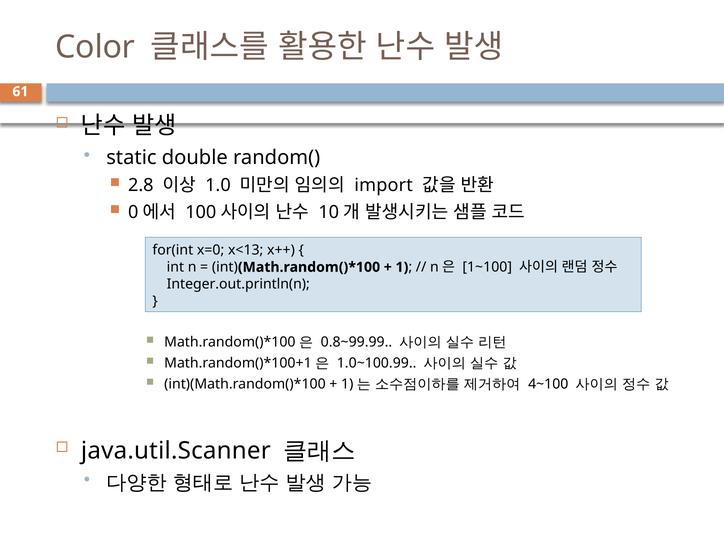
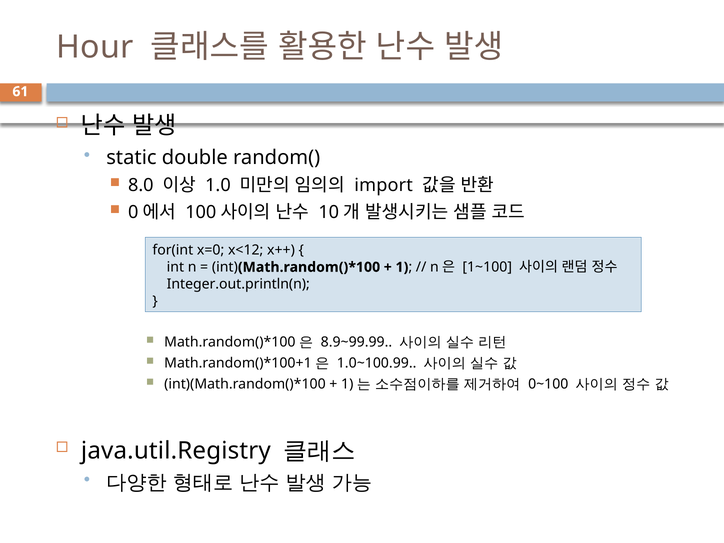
Color: Color -> Hour (95, 47)
2.8: 2.8 -> 8.0 (141, 185)
x<13: x<13 -> x<12 (246, 250)
0.8~99.99: 0.8~99.99 -> 8.9~99.99 (356, 342)
4~100: 4~100 -> 0~100 (548, 384)
java.util.Scanner: java.util.Scanner -> java.util.Registry (176, 451)
